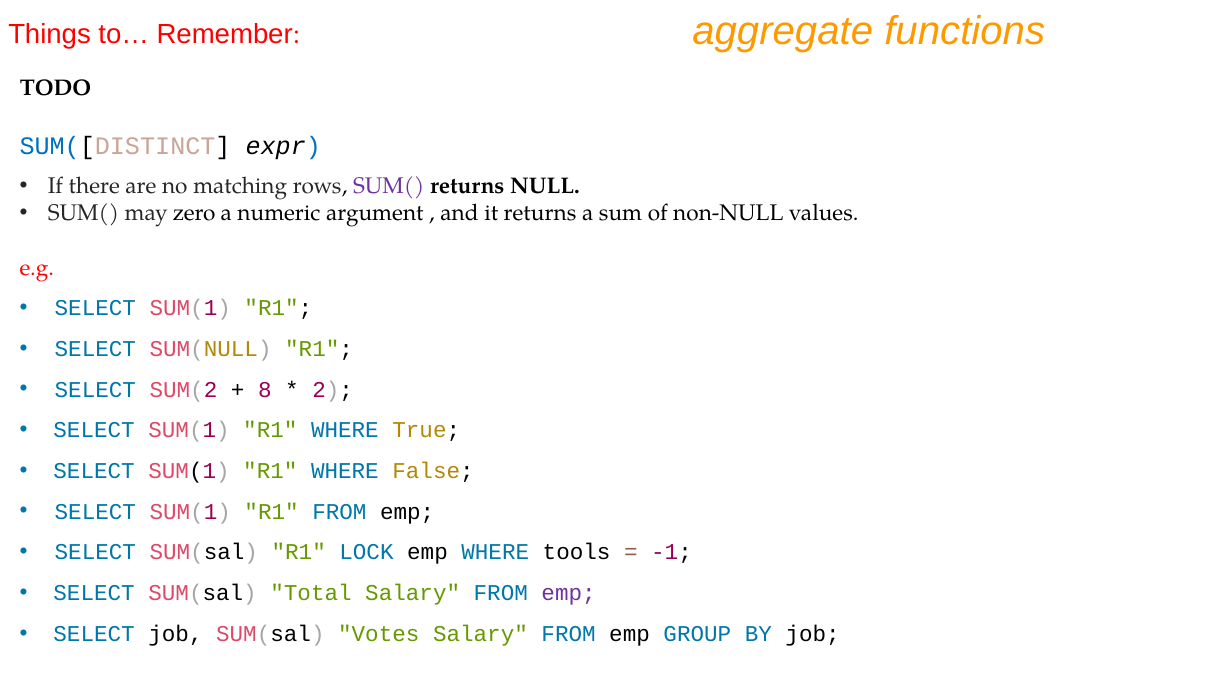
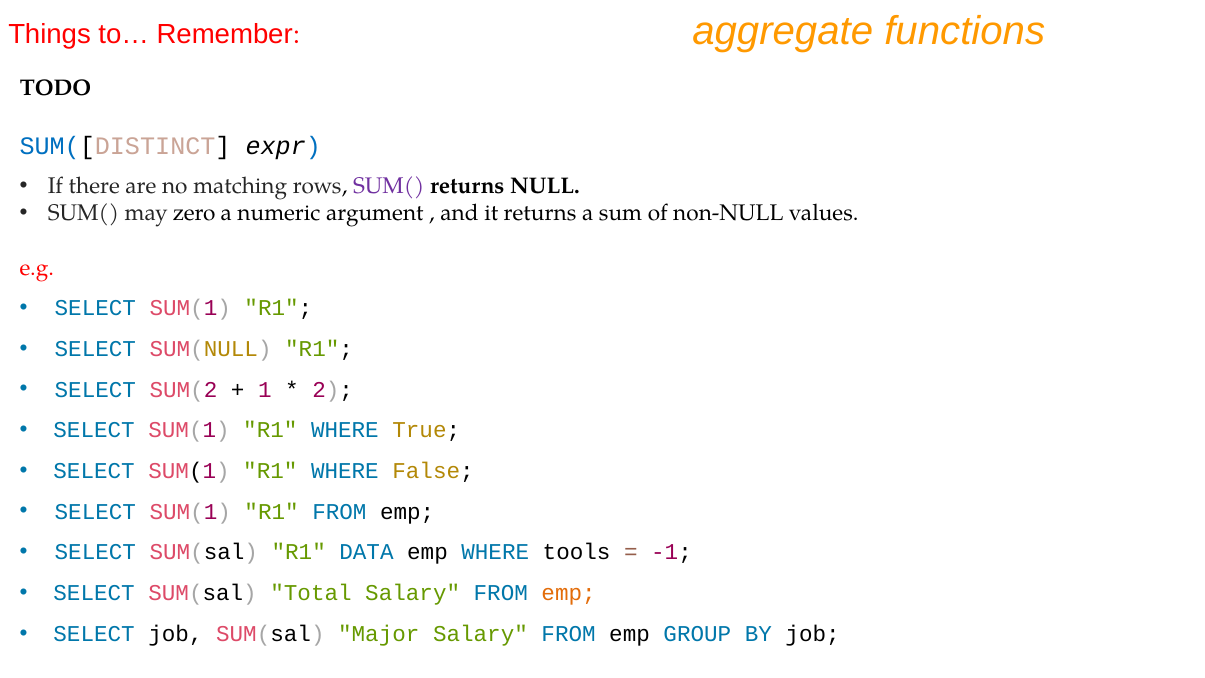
8: 8 -> 1 (265, 390)
LOCK: LOCK -> DATA (366, 552)
emp colour: purple -> orange (569, 593)
Votes: Votes -> Major (379, 634)
